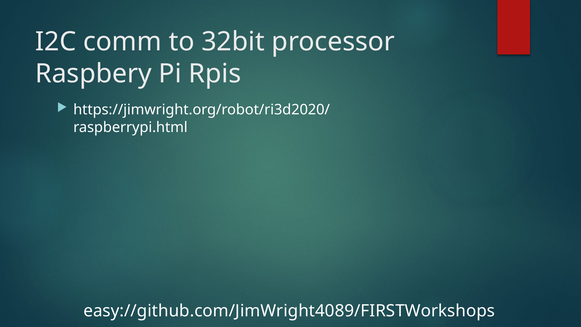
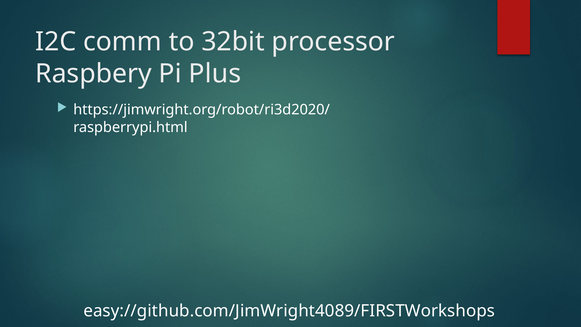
Rpis: Rpis -> Plus (215, 74)
